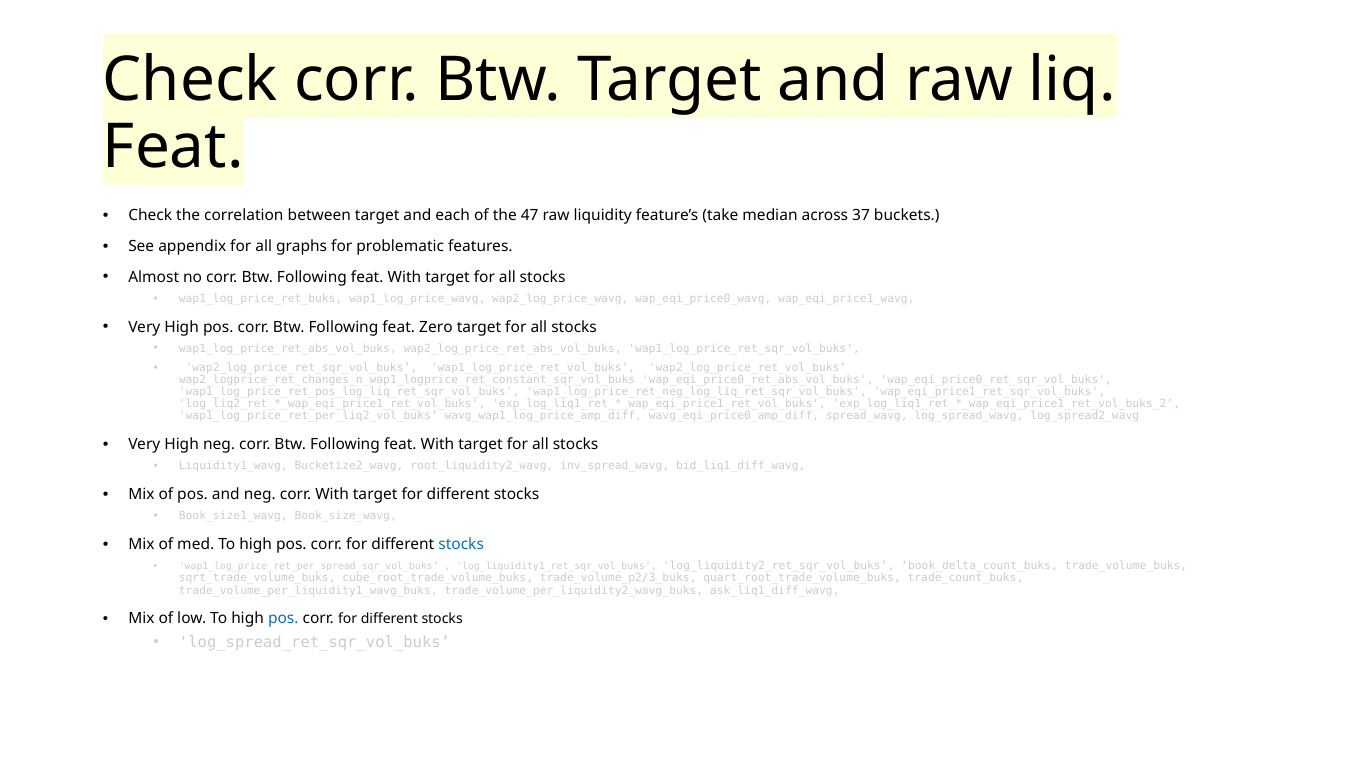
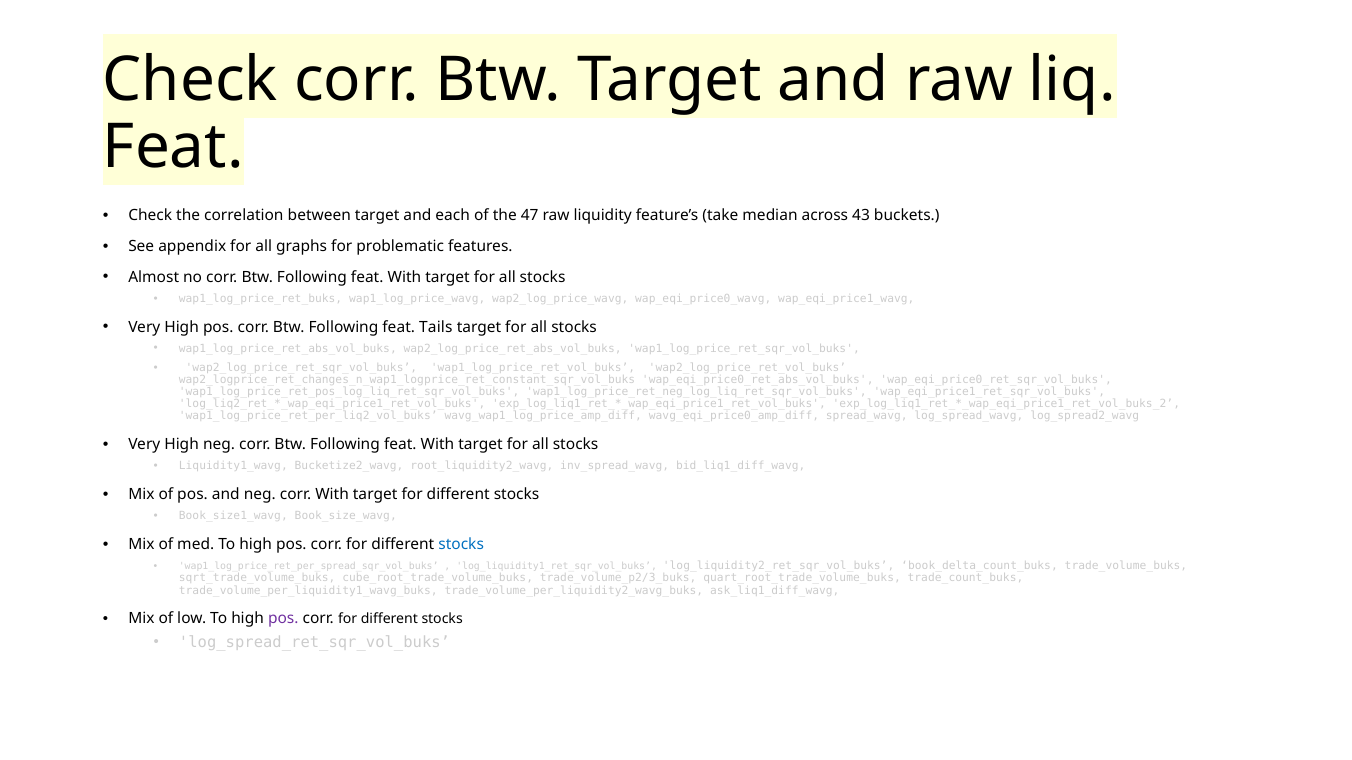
37: 37 -> 43 (861, 216)
Zero: Zero -> Tails (436, 327)
pos colour: blue -> purple (283, 619)
